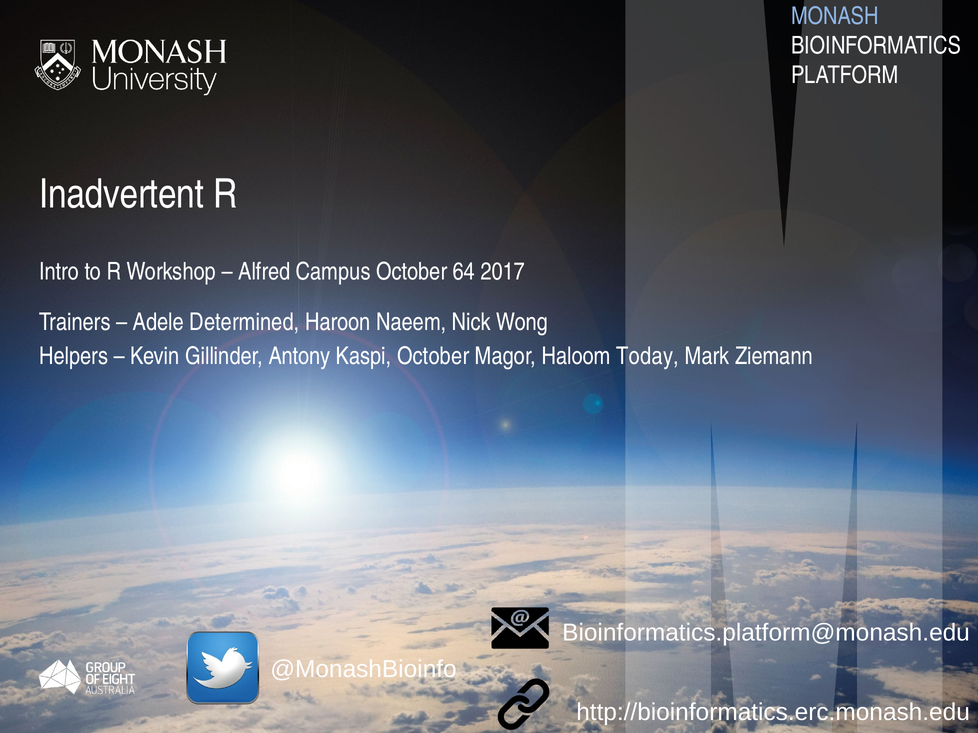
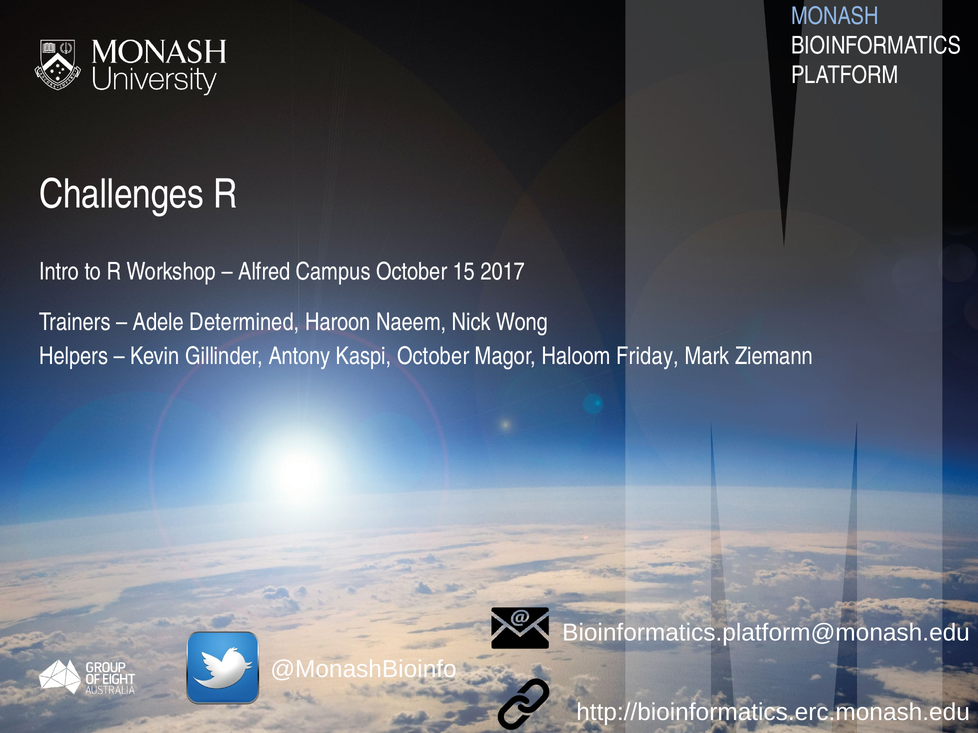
Inadvertent: Inadvertent -> Challenges (122, 194)
64: 64 -> 15 (464, 272)
Today: Today -> Friday (648, 357)
